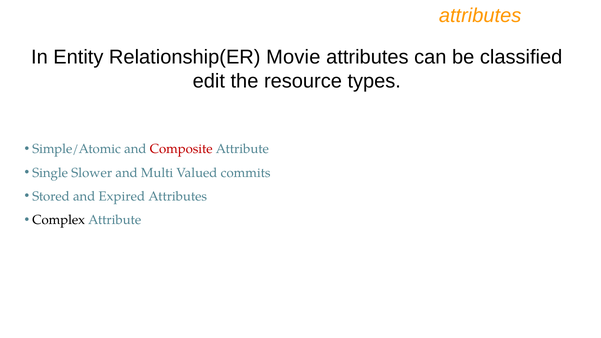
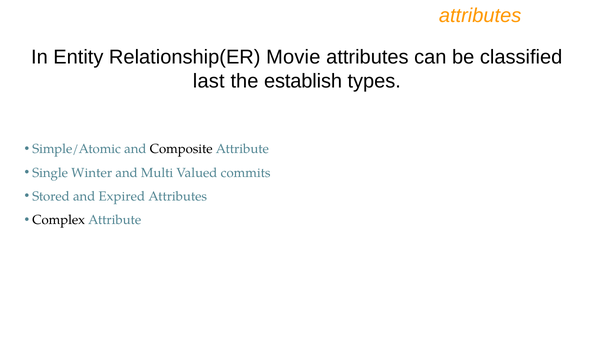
edit: edit -> last (209, 81)
resource: resource -> establish (303, 81)
Composite colour: red -> black (181, 149)
Slower: Slower -> Winter (92, 173)
